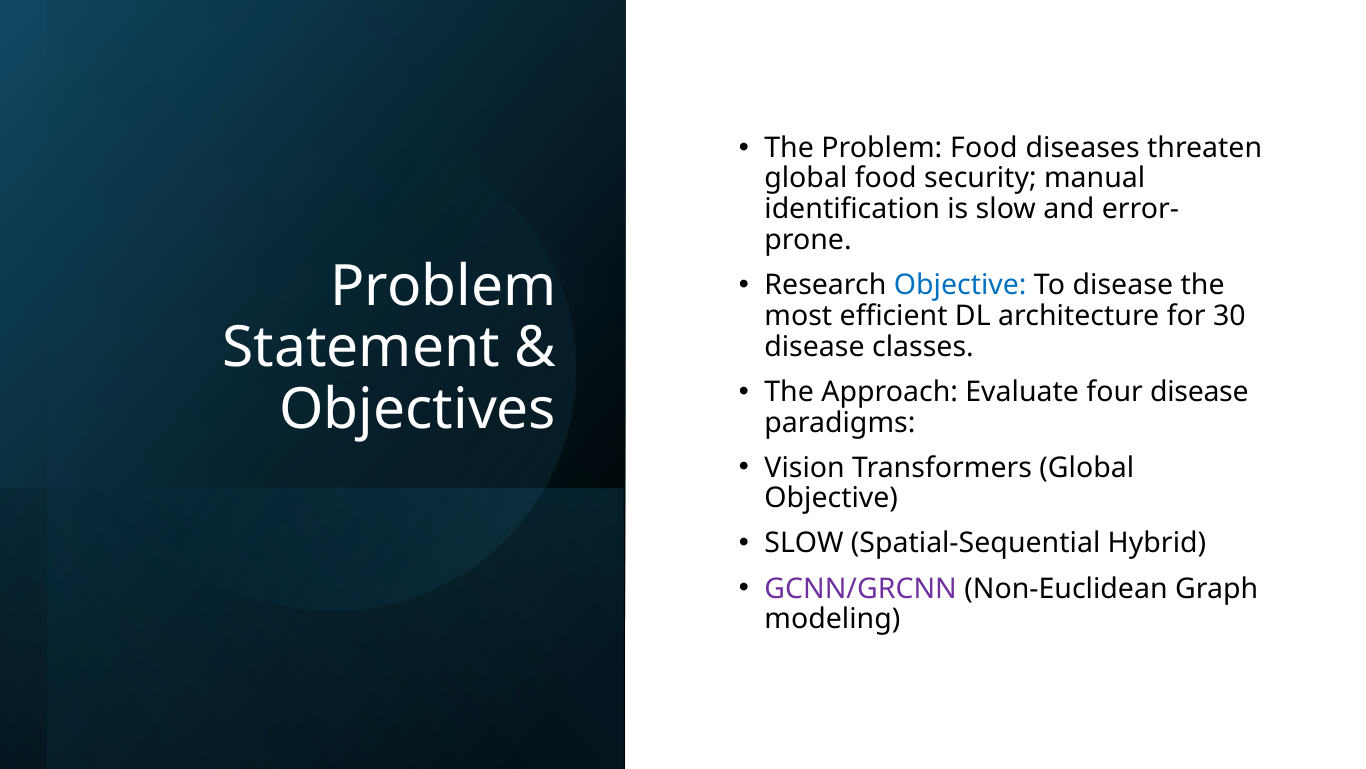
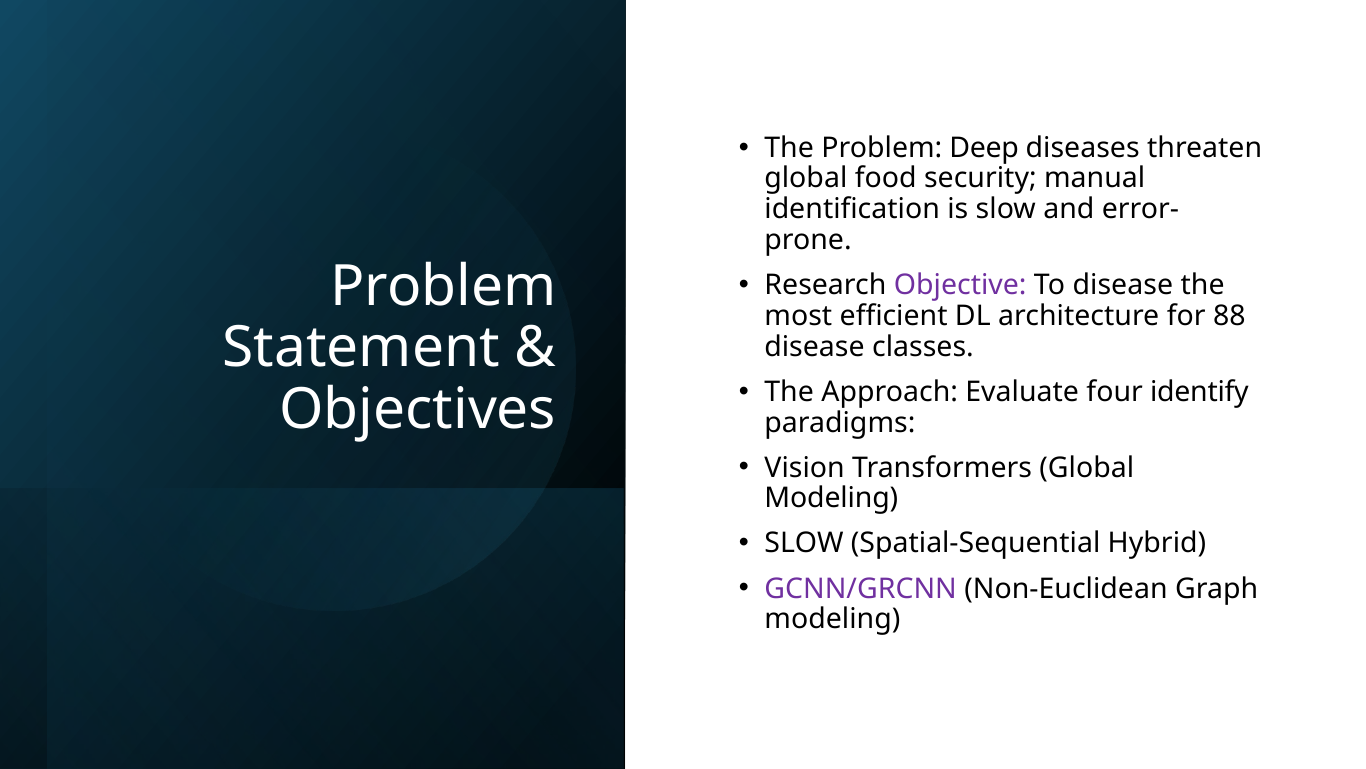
Problem Food: Food -> Deep (984, 148)
Objective colour: blue -> purple (960, 285)
30: 30 -> 88 (1229, 316)
four disease: disease -> identify (1199, 392)
Objective: Objective -> Modeling (831, 498)
